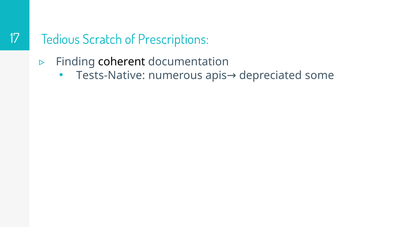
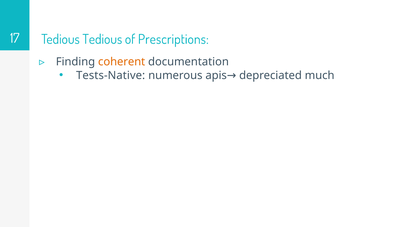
Tedious Scratch: Scratch -> Tedious (102, 39)
coherent colour: black -> orange (122, 62)
some: some -> much (320, 75)
